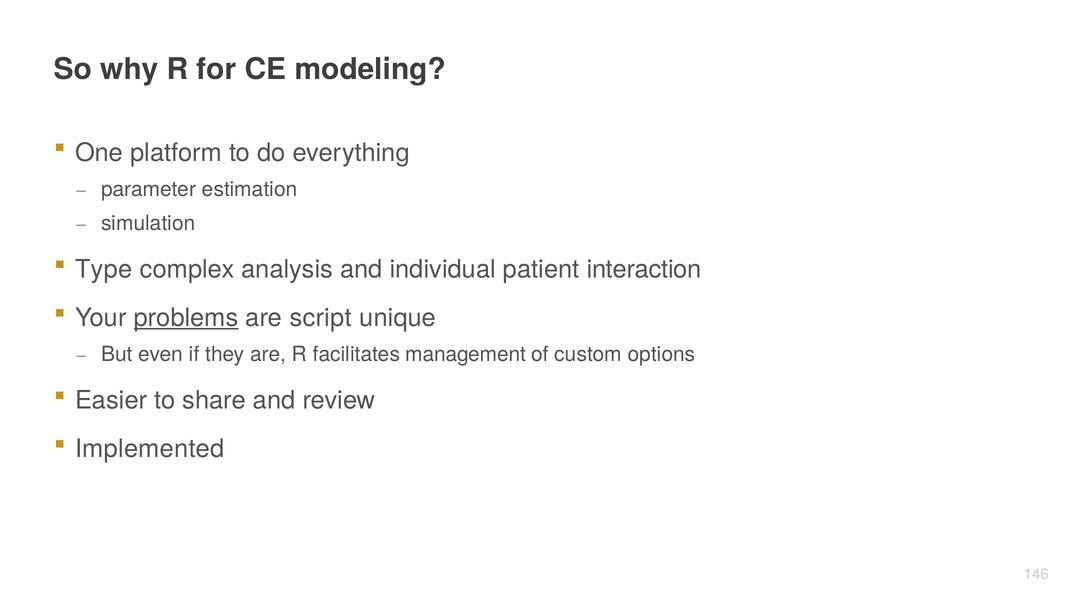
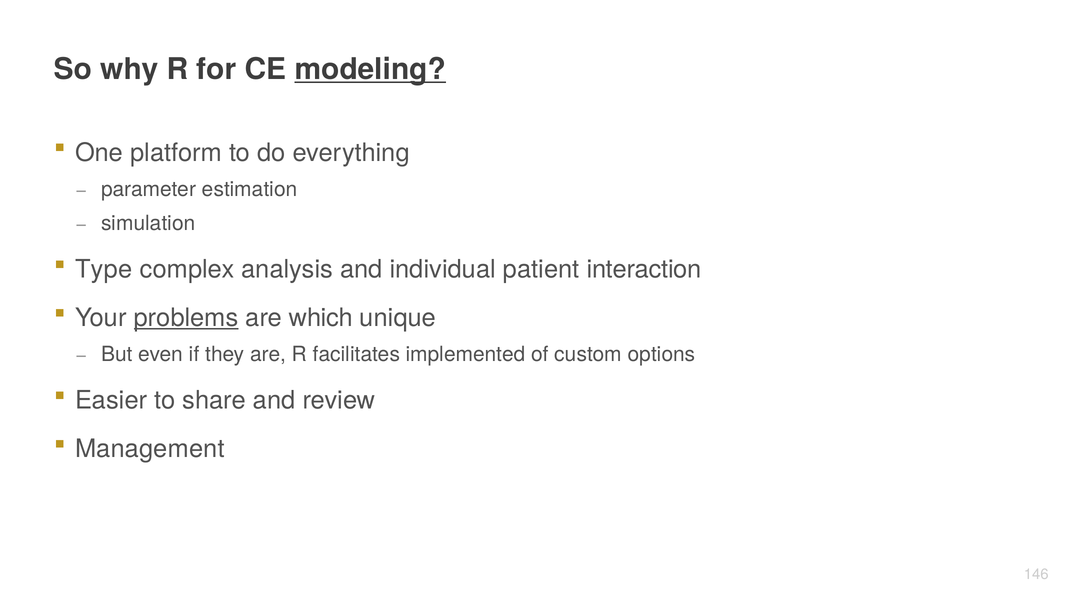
modeling underline: none -> present (370, 69)
script: script -> which (321, 318)
management: management -> implemented (466, 355)
Implemented: Implemented -> Management (150, 449)
